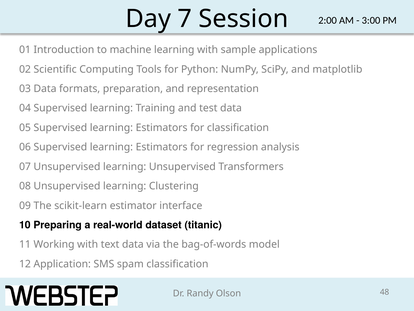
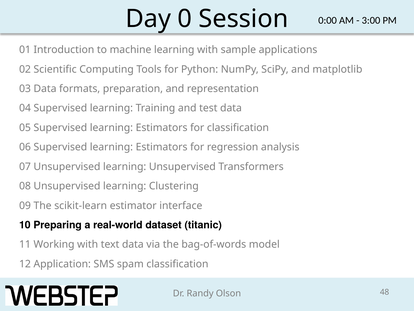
7: 7 -> 0 (185, 19)
2:00: 2:00 -> 0:00 (328, 20)
